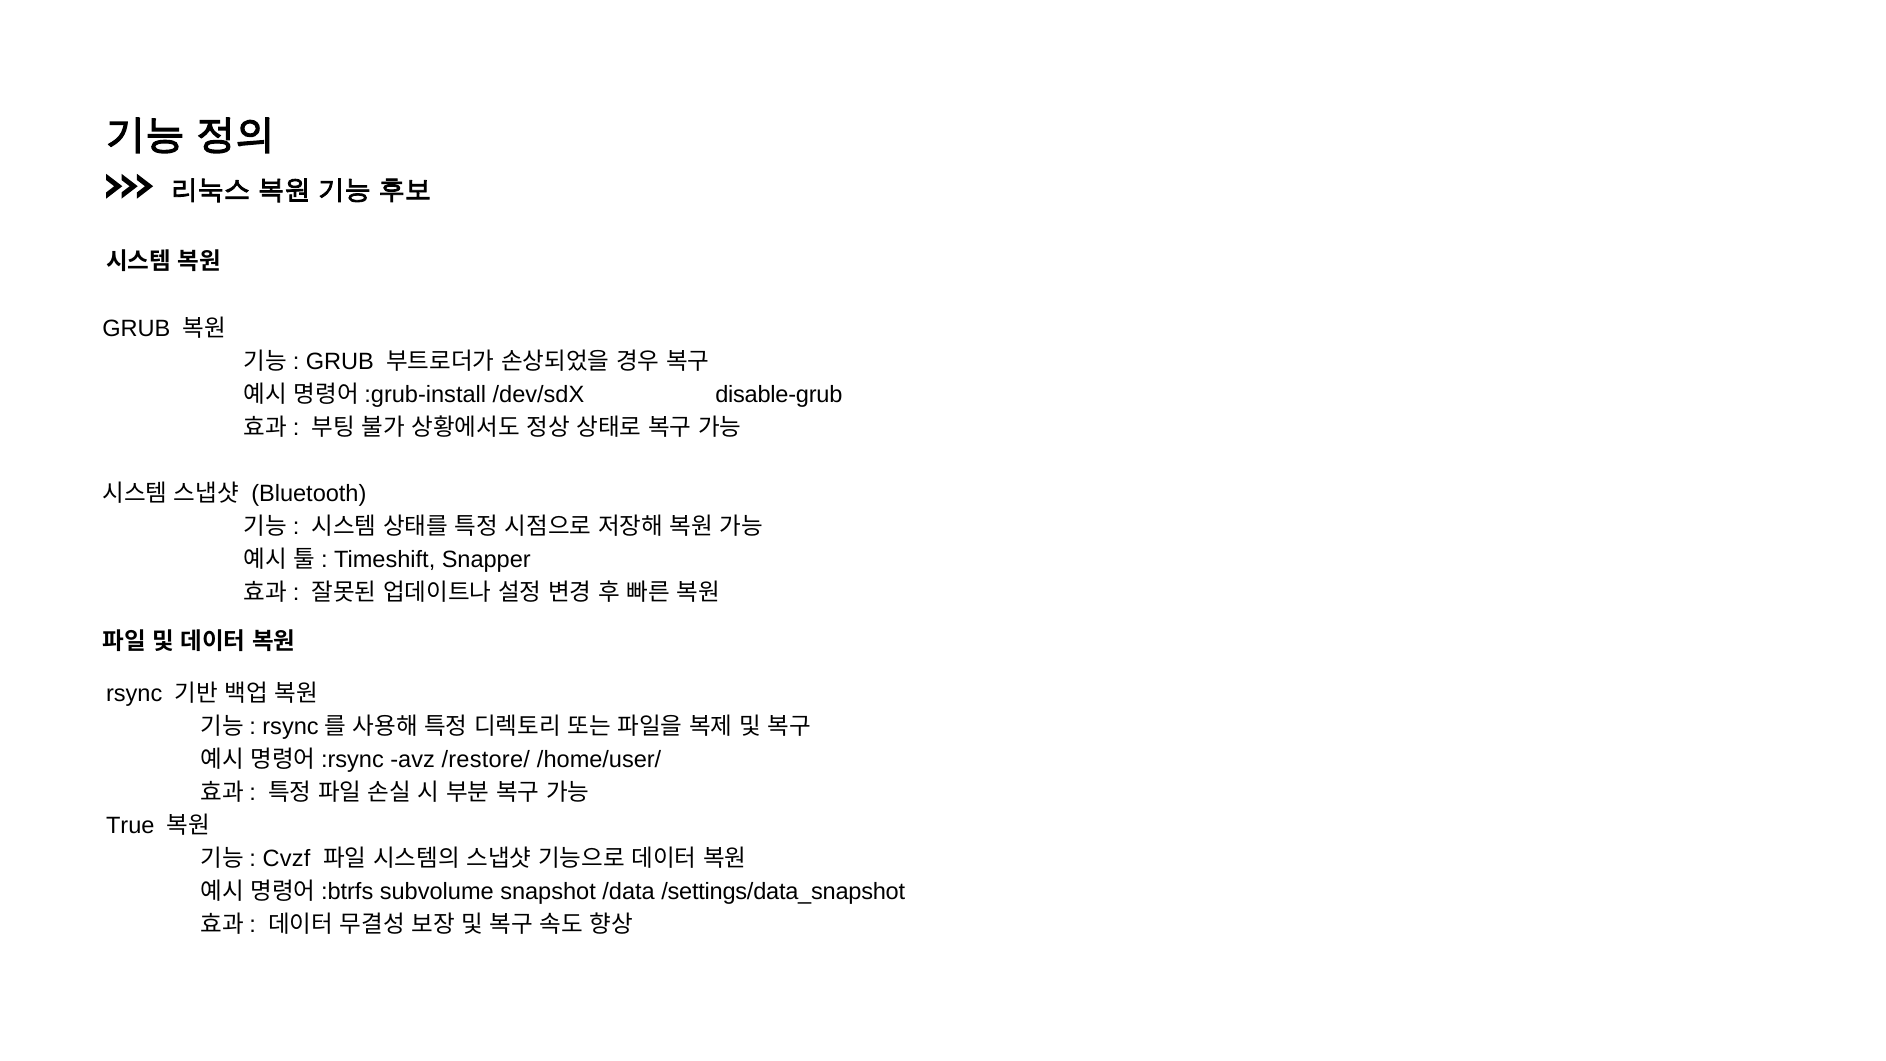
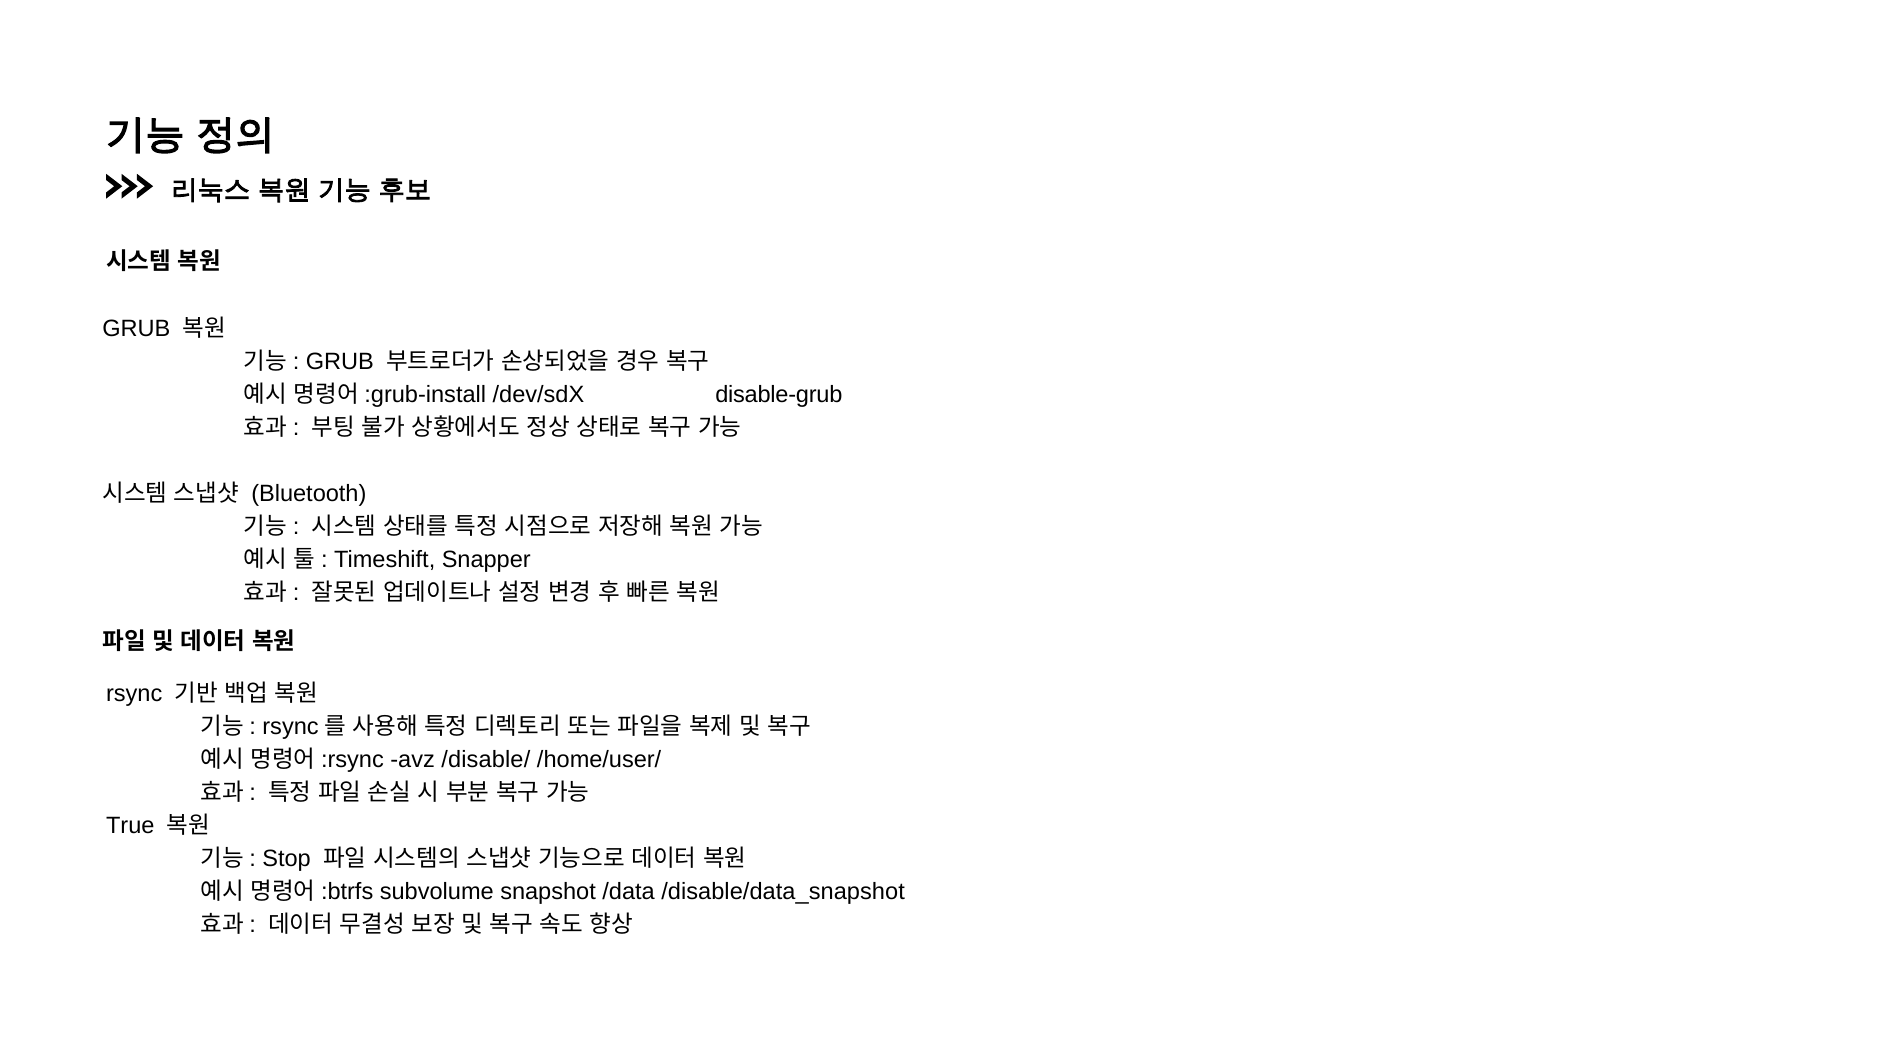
/restore/: /restore/ -> /disable/ (486, 759)
Cvzf: Cvzf -> Stop (287, 858)
/settings/data_snapshot: /settings/data_snapshot -> /disable/data_snapshot (783, 891)
